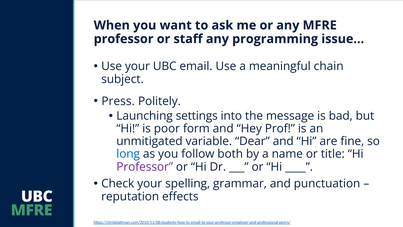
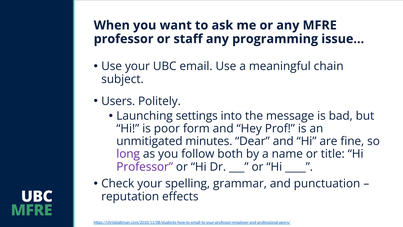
Press: Press -> Users (118, 101)
variable: variable -> minutes (209, 141)
long colour: blue -> purple (128, 154)
